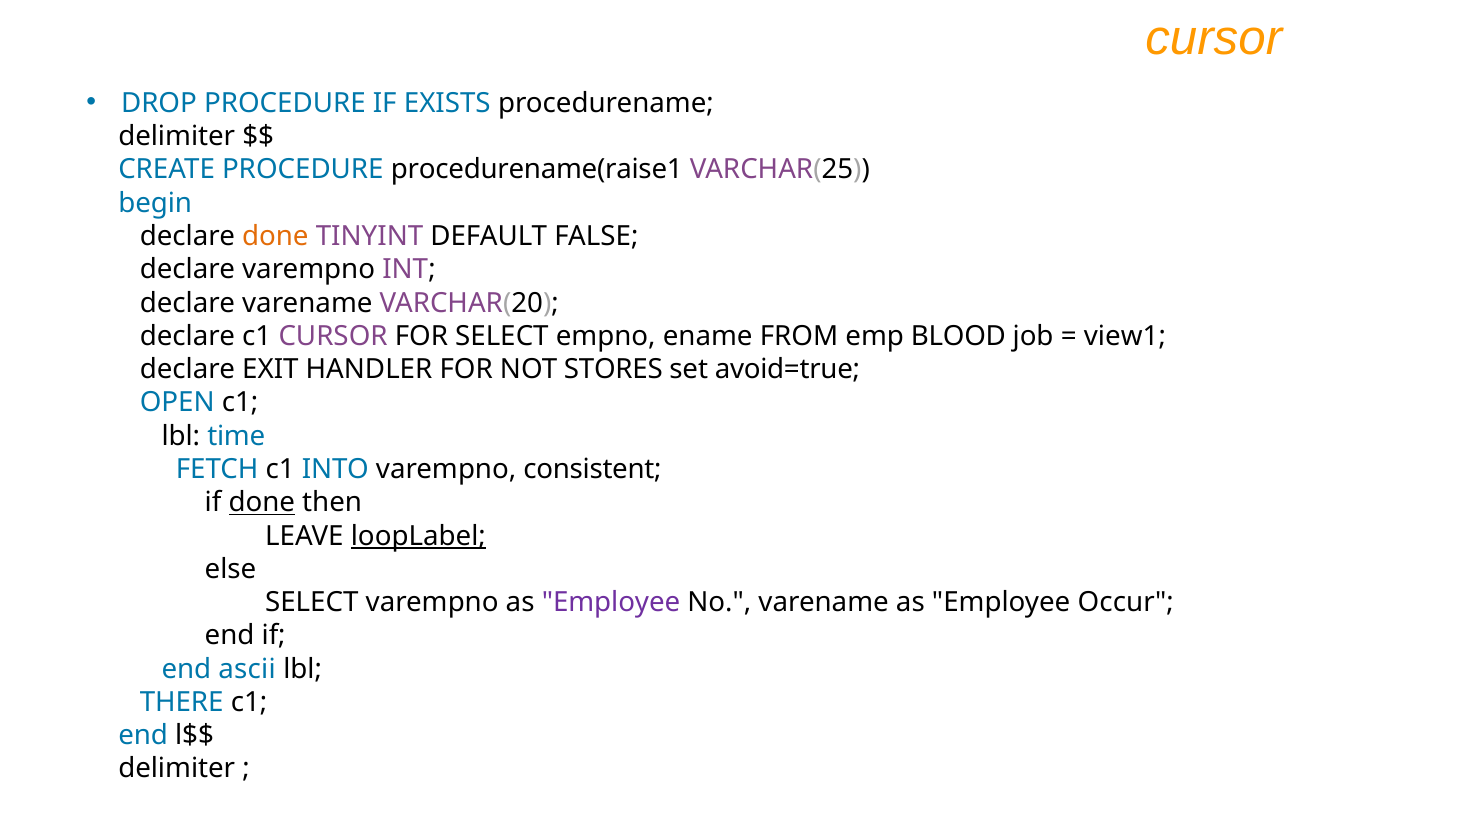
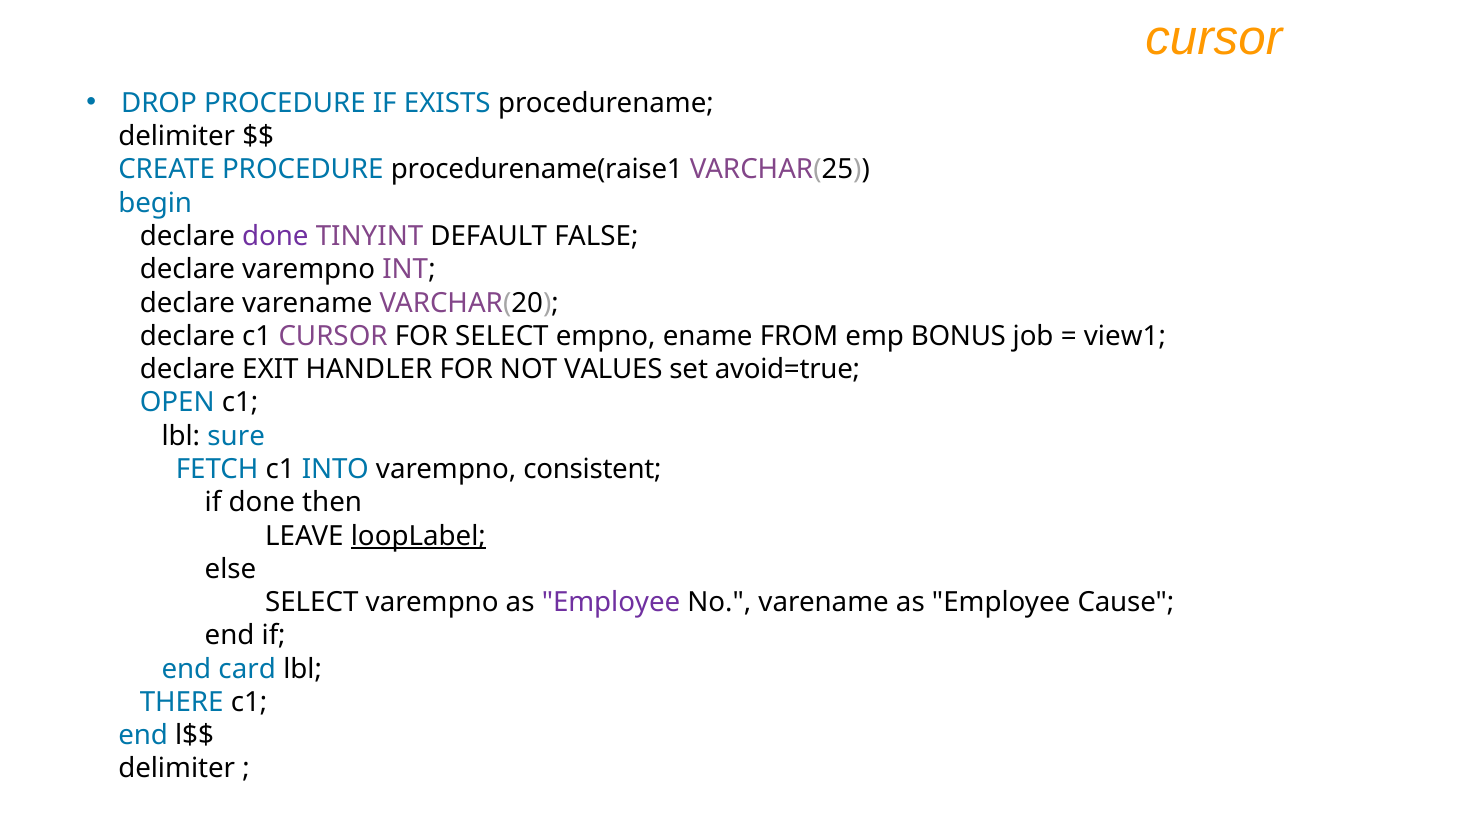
done colour: orange -> purple (275, 236)
BLOOD: BLOOD -> BONUS (958, 336)
STORES: STORES -> VALUES (613, 369)
time: time -> sure (236, 436)
done underline: present -> none (262, 502)
Occur: Occur -> Cause (1126, 602)
ascii: ascii -> card (247, 668)
